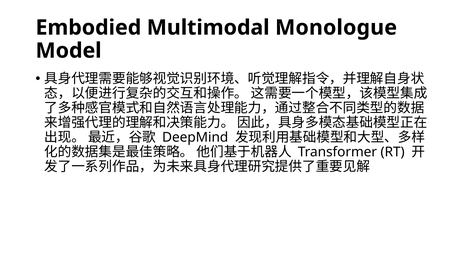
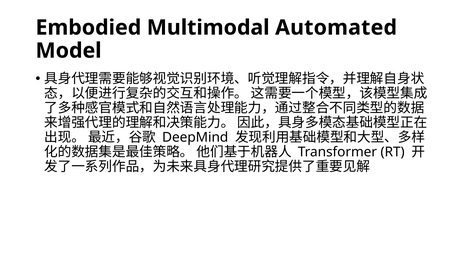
Monologue: Monologue -> Automated (336, 28)
